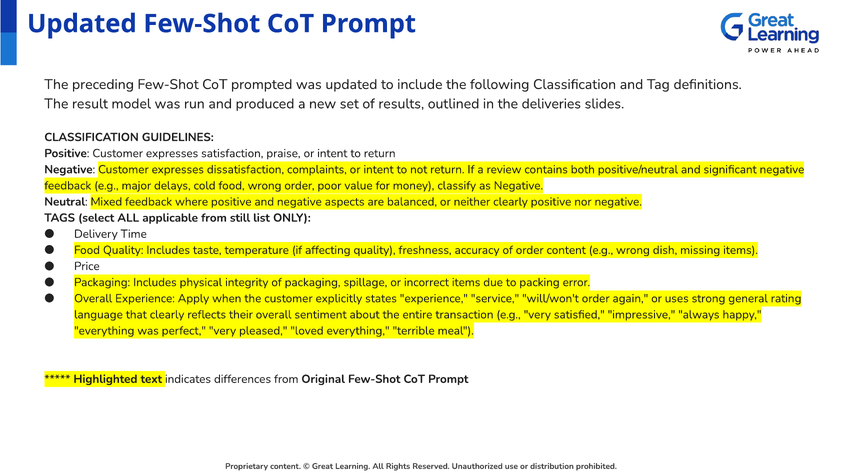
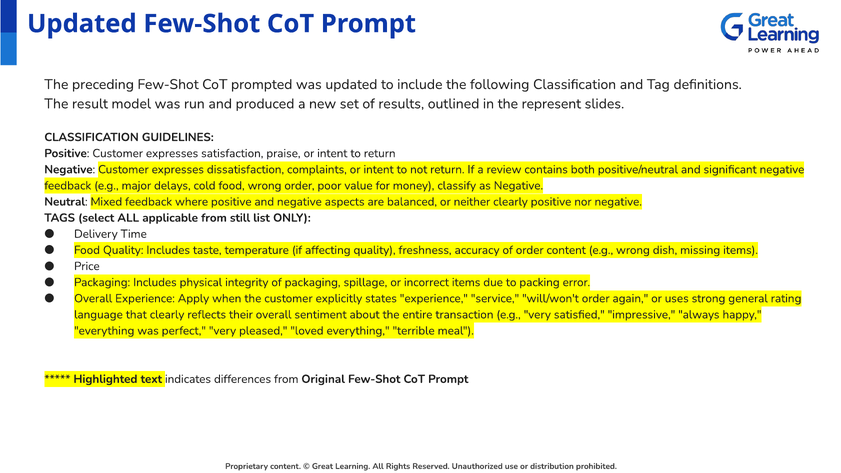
deliveries: deliveries -> represent (551, 104)
